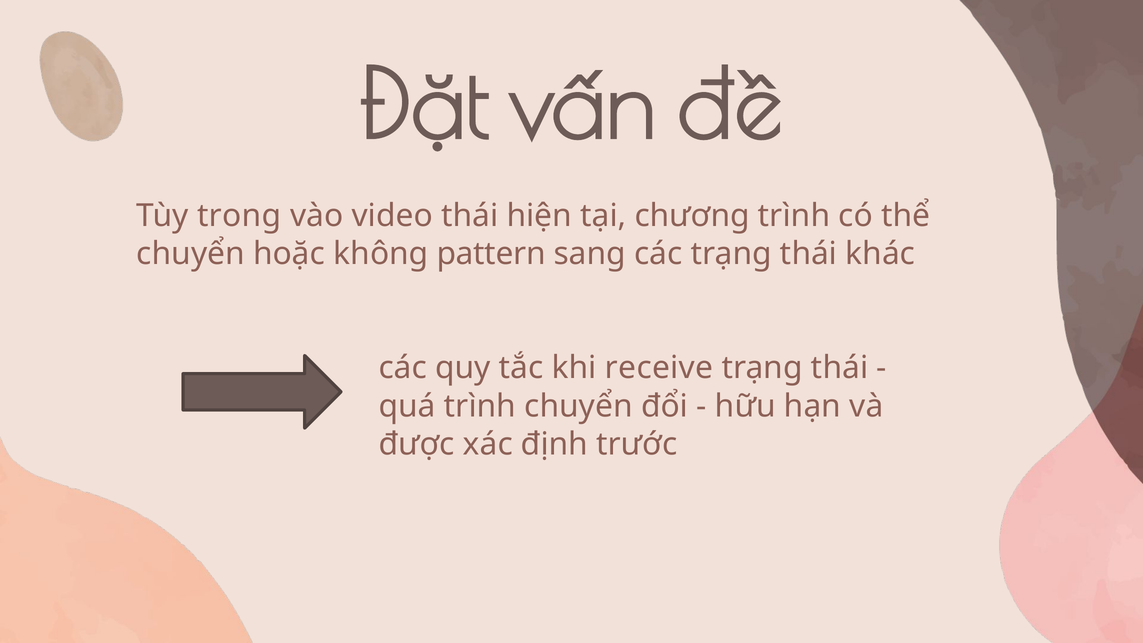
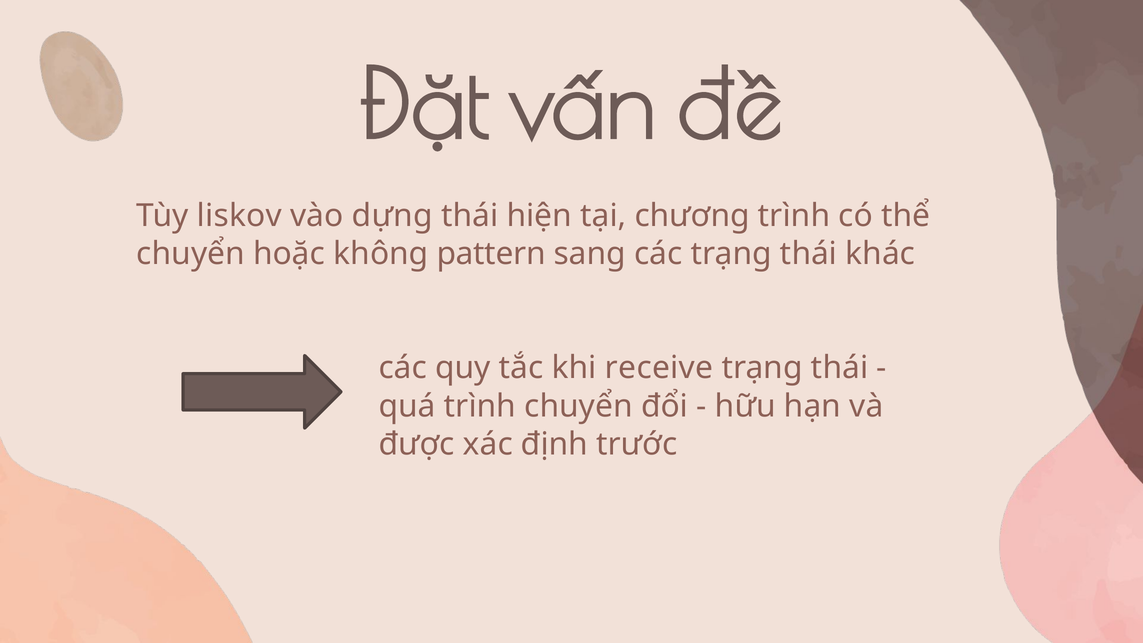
trong: trong -> liskov (239, 216)
video: video -> dựng (392, 216)
